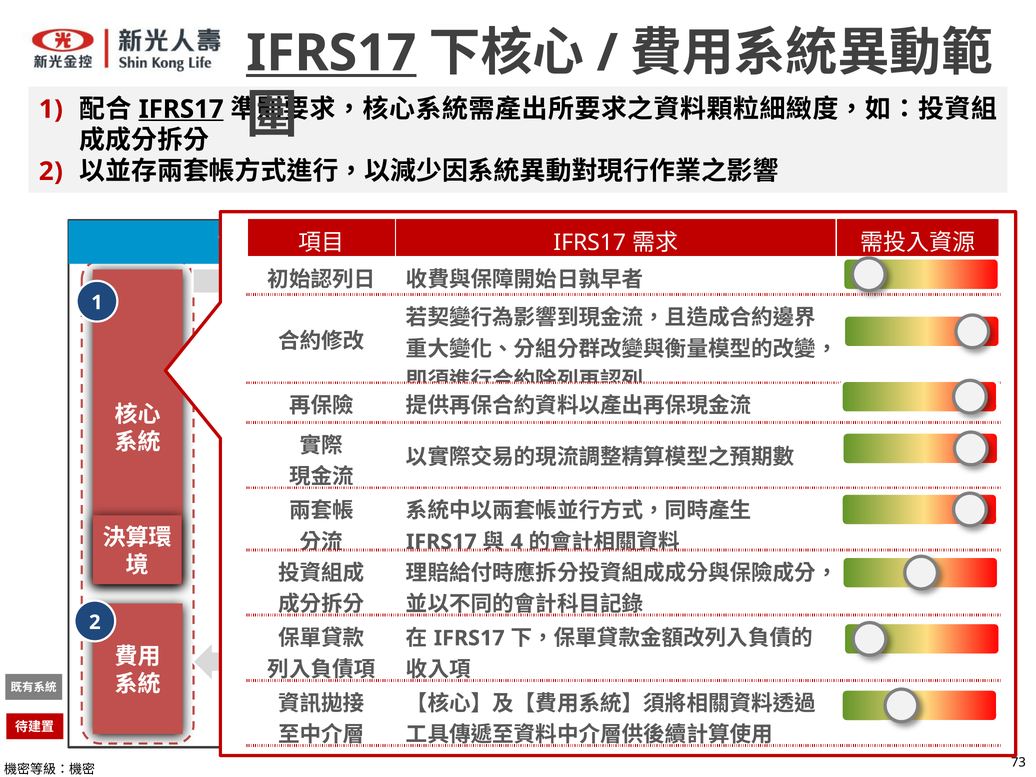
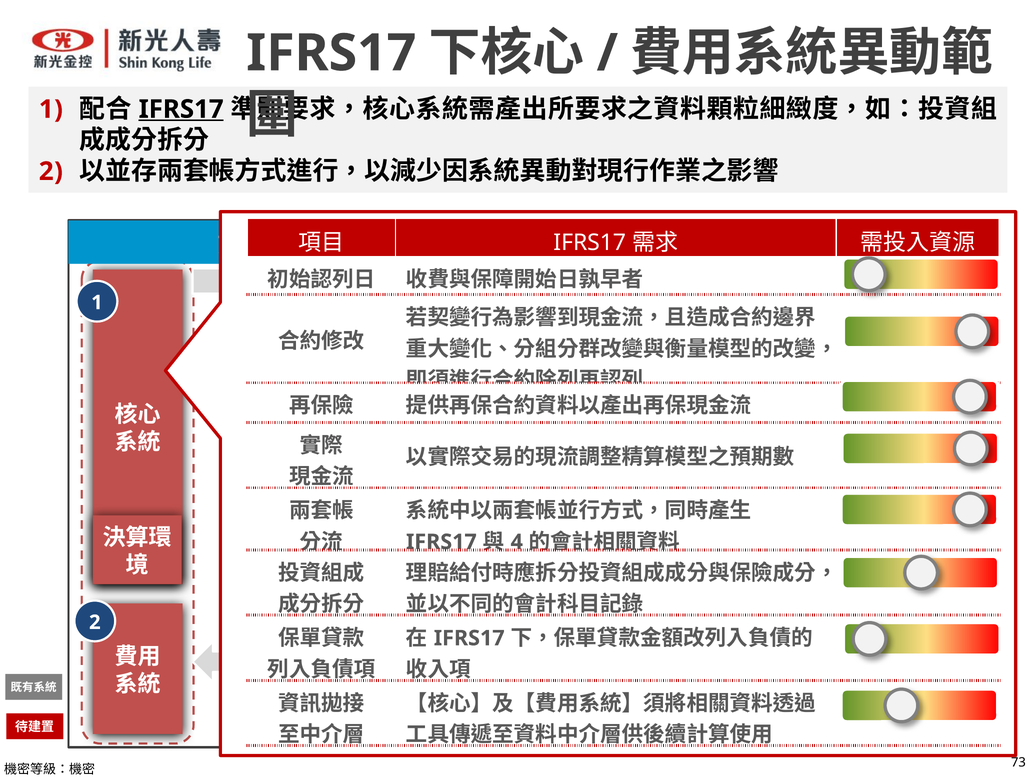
IFRS17 underline: present -> none (331, 53)
